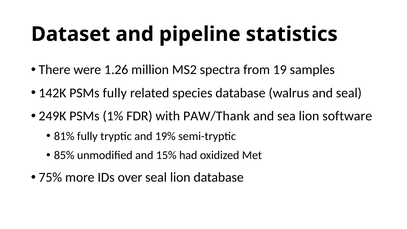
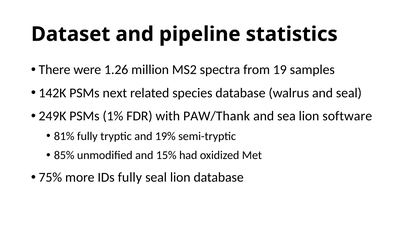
PSMs fully: fully -> next (115, 93)
IDs over: over -> fully (130, 177)
